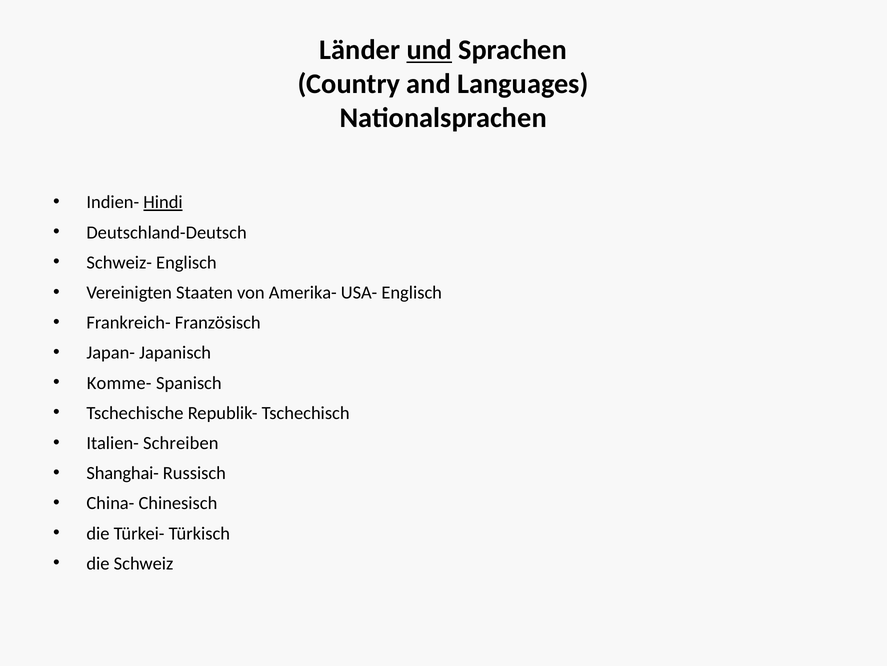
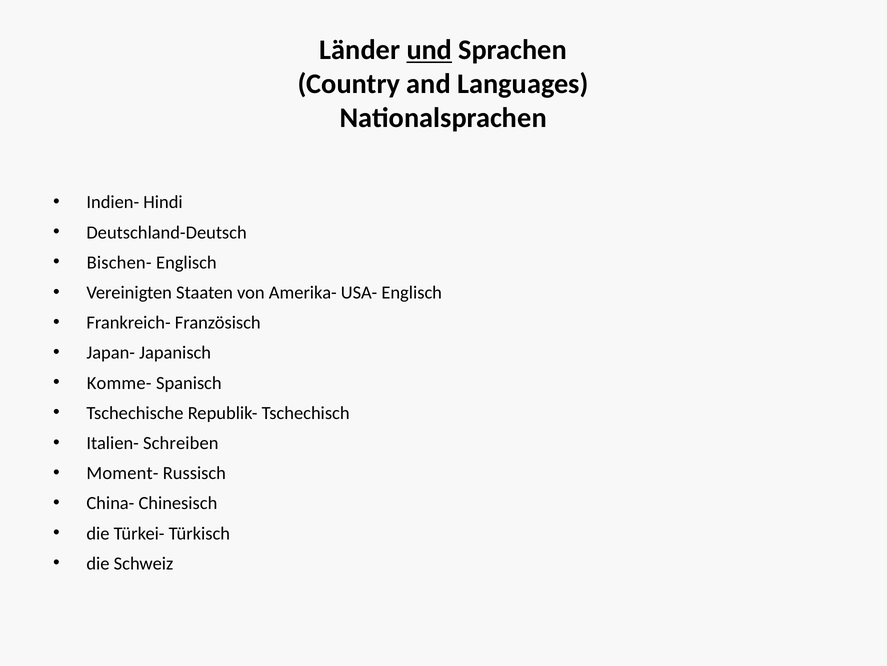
Hindi underline: present -> none (163, 202)
Schweiz-: Schweiz- -> Bischen- (119, 262)
Shanghai-: Shanghai- -> Moment- (123, 473)
